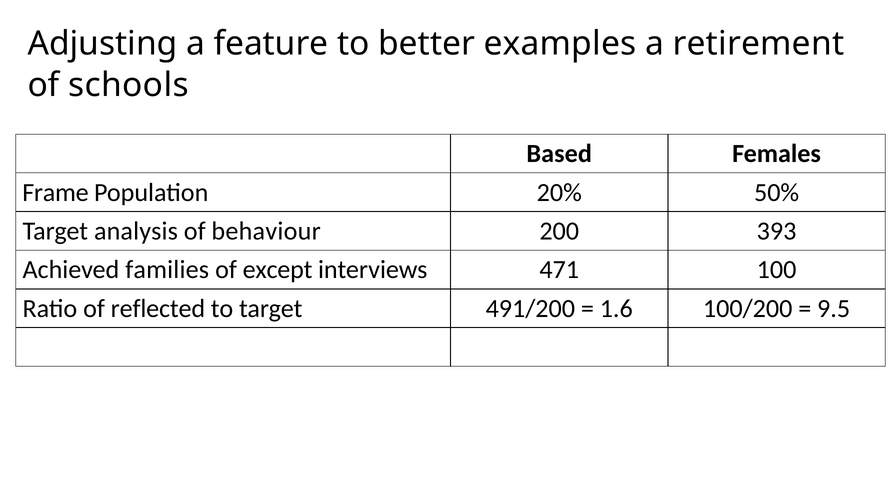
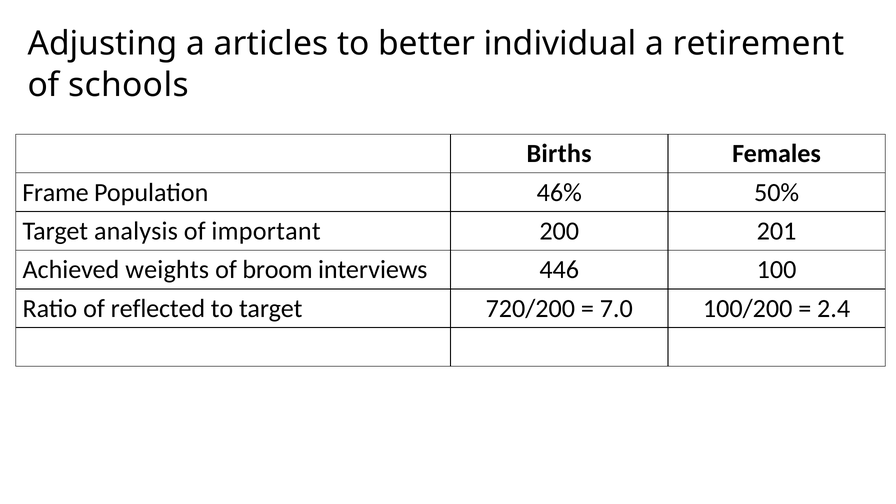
feature: feature -> articles (271, 44)
examples: examples -> individual (560, 44)
Based: Based -> Births (559, 154)
20%: 20% -> 46% (559, 192)
behaviour: behaviour -> important (266, 231)
393: 393 -> 201 (777, 231)
families: families -> weights (167, 270)
except: except -> broom (278, 270)
471: 471 -> 446 (559, 270)
491/200: 491/200 -> 720/200 (530, 308)
1.6: 1.6 -> 7.0 (616, 308)
9.5: 9.5 -> 2.4 (834, 308)
